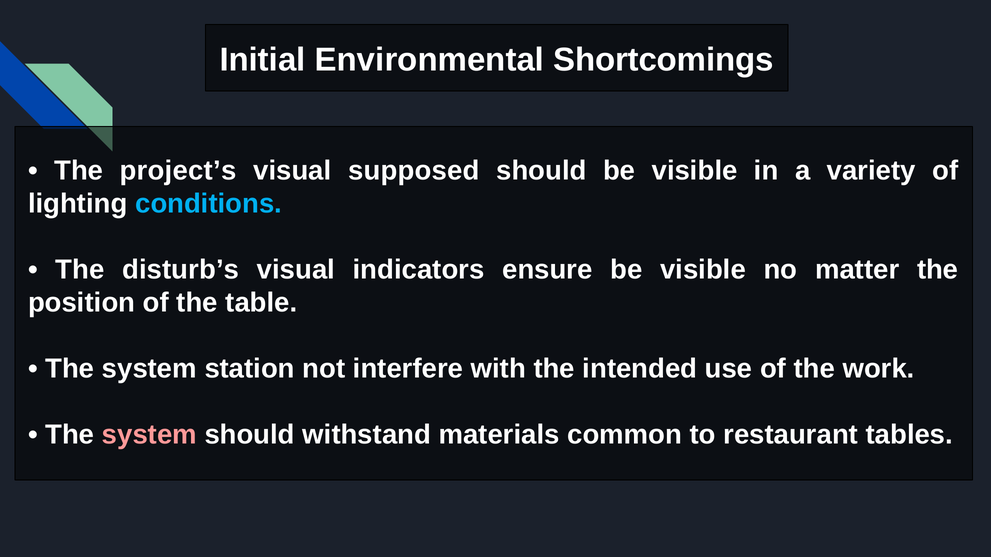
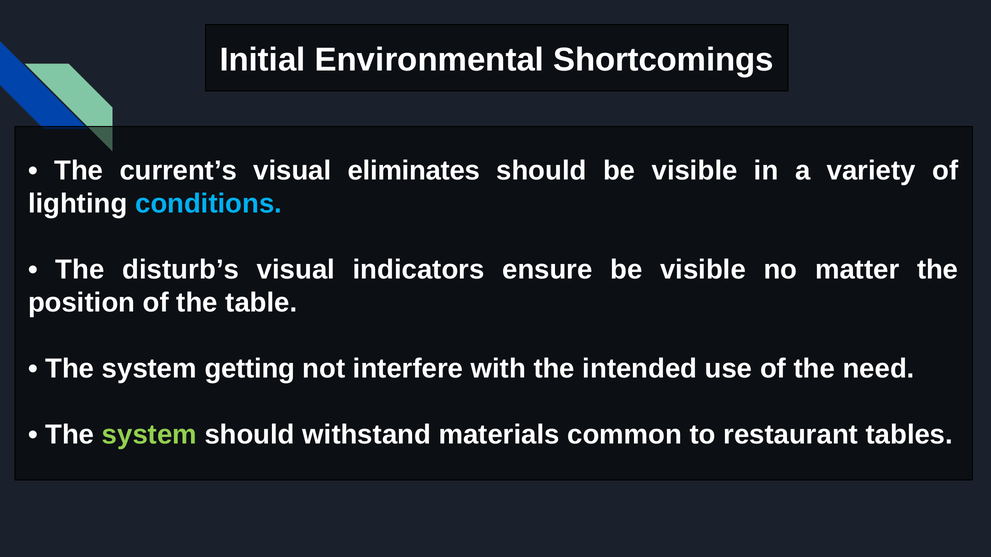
project’s: project’s -> current’s (178, 171)
supposed: supposed -> eliminates (414, 171)
station: station -> getting (250, 369)
work: work -> need (879, 369)
system colour: pink -> light green (149, 435)
